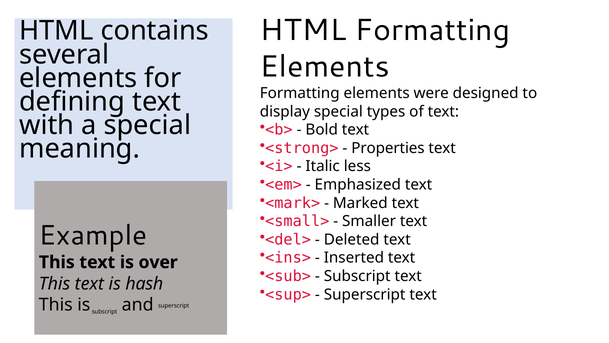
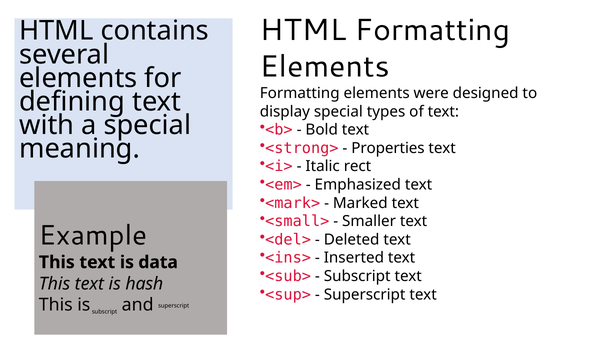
less: less -> rect (357, 166)
over: over -> data (158, 262)
